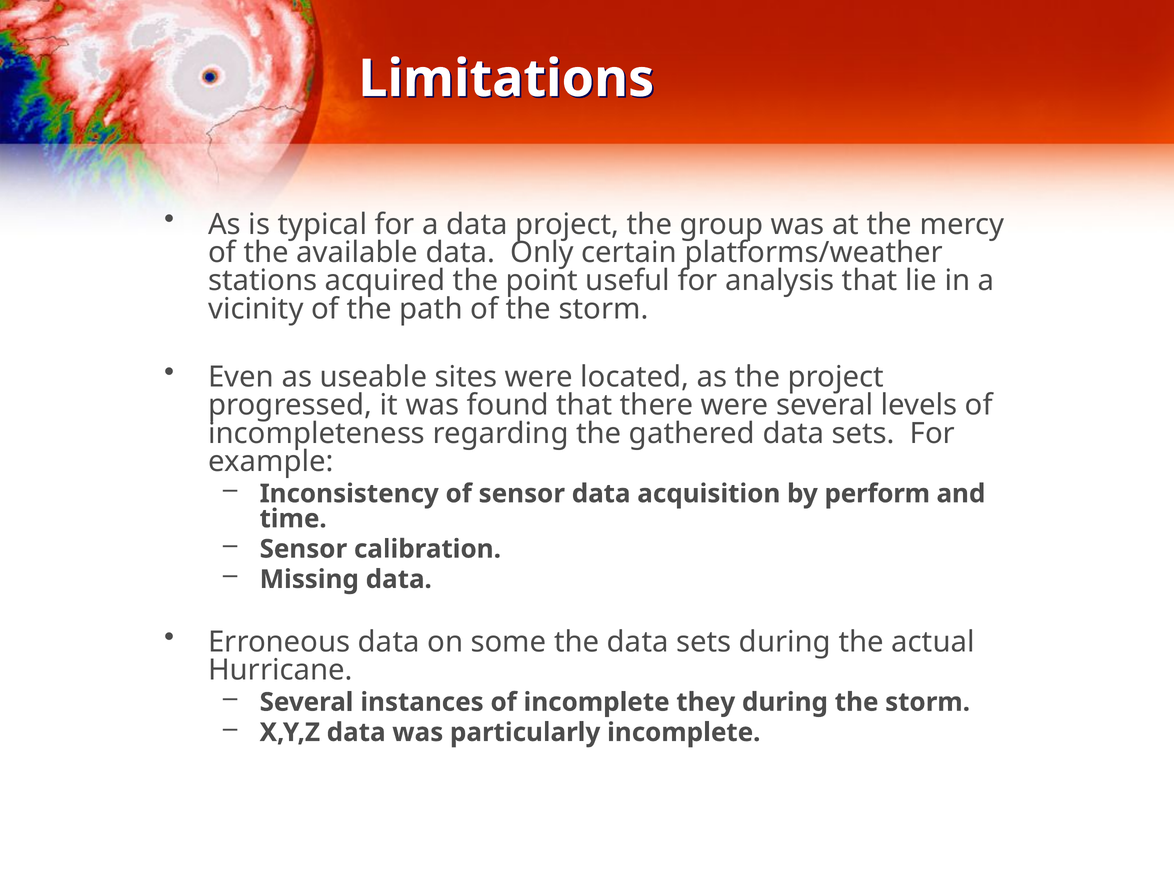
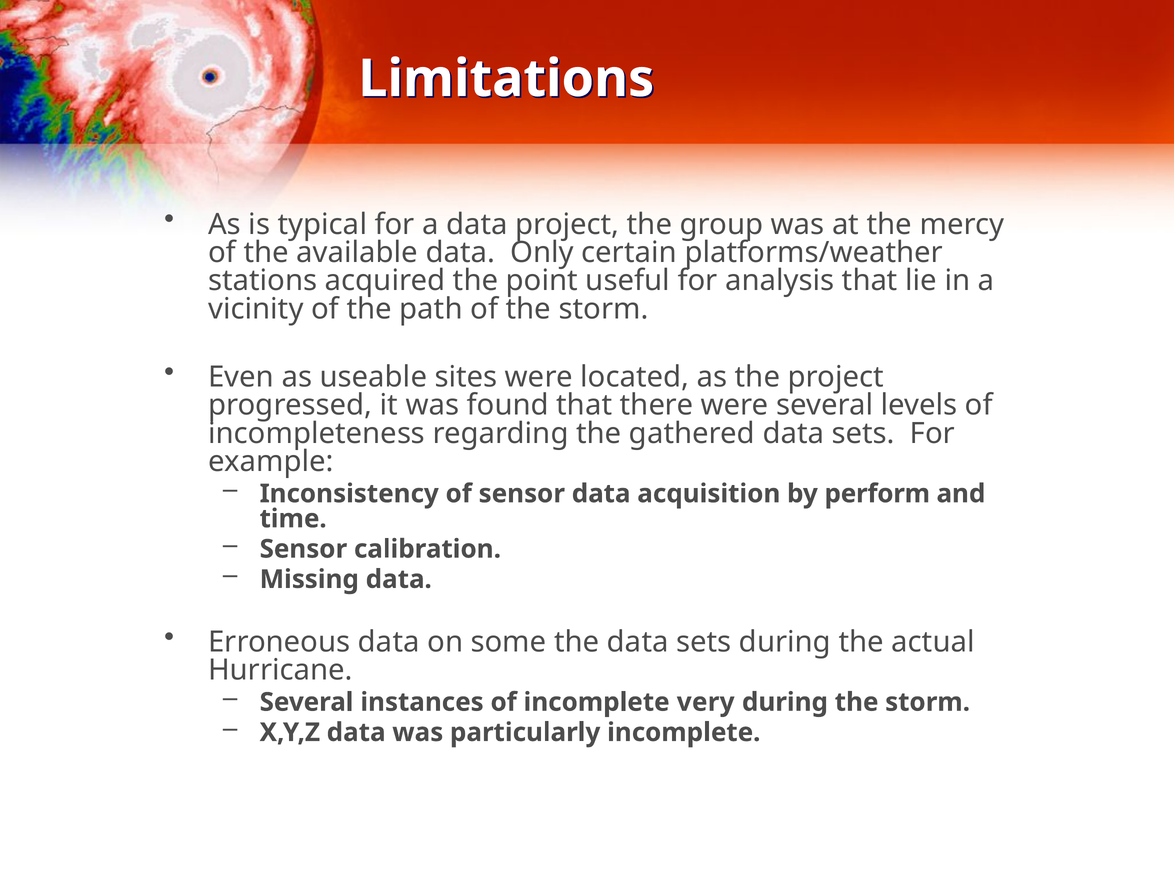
they: they -> very (706, 702)
